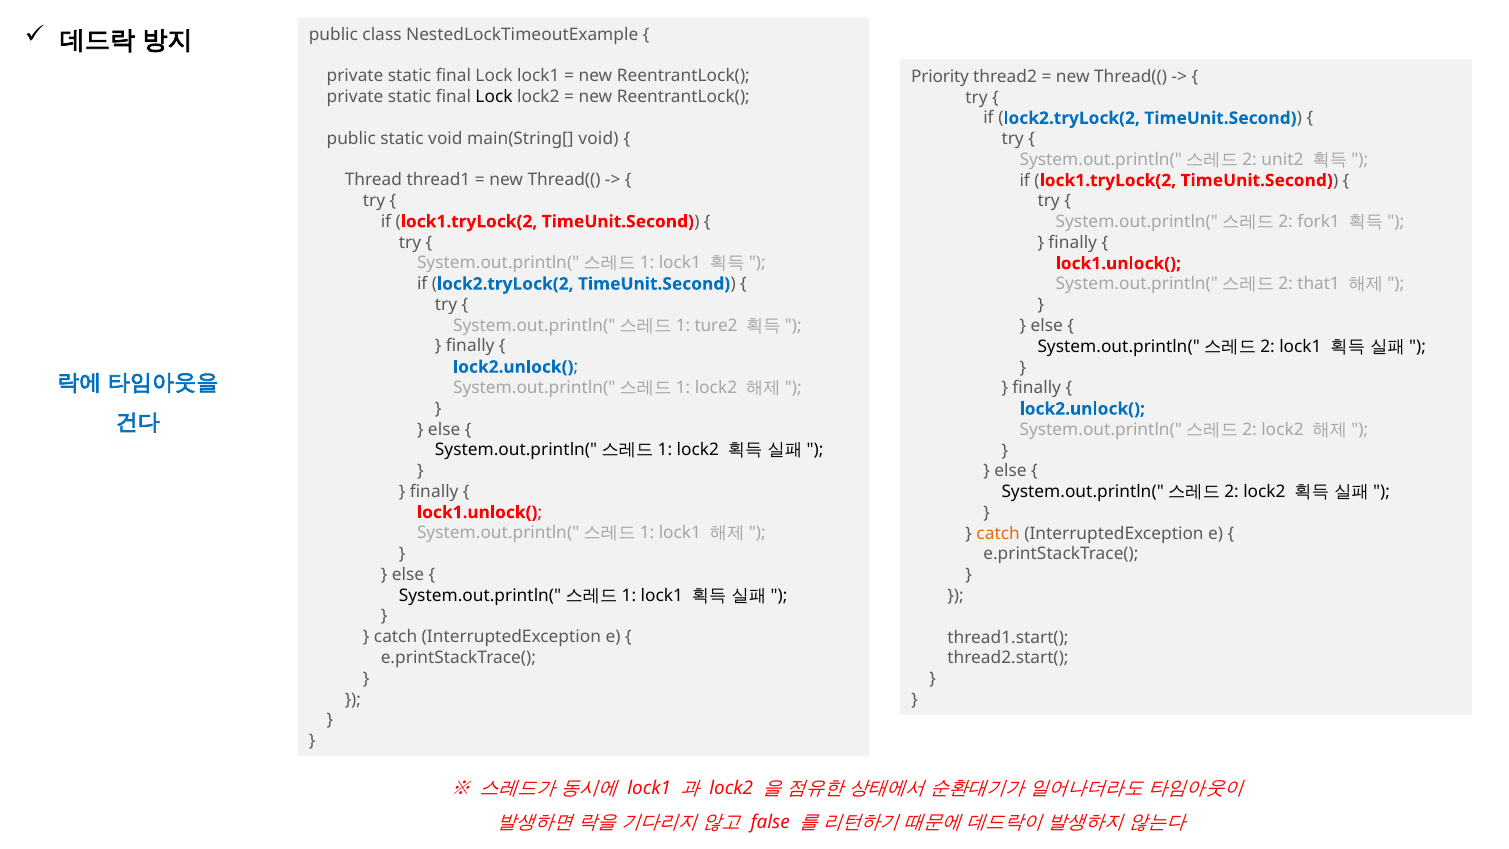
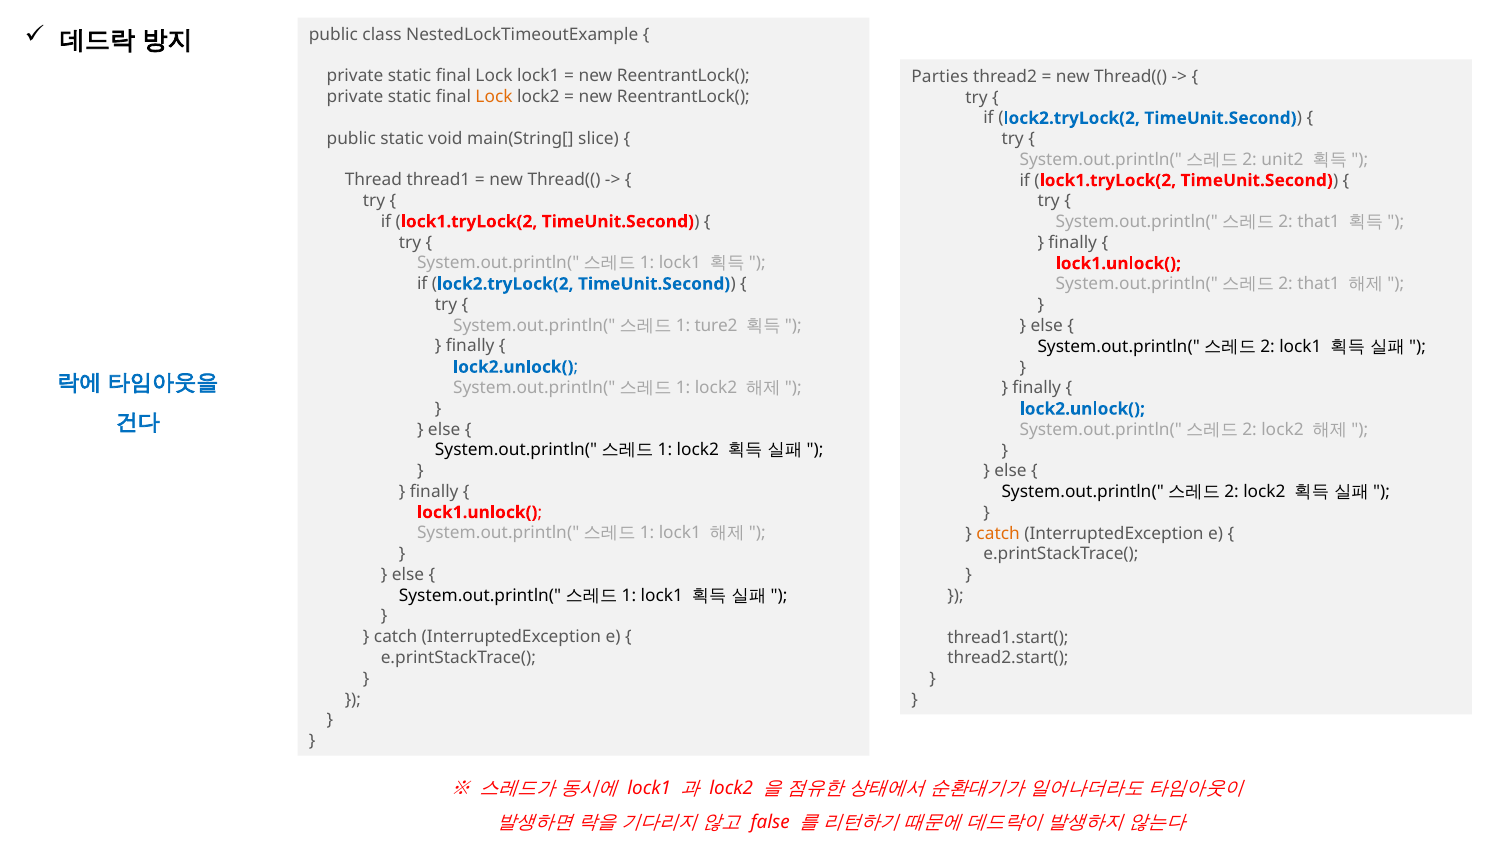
Priority: Priority -> Parties (940, 77)
Lock colour: black -> orange (494, 97)
main(String[ void: void -> slice (599, 139)
fork1: fork1 -> that1 (1319, 222)
